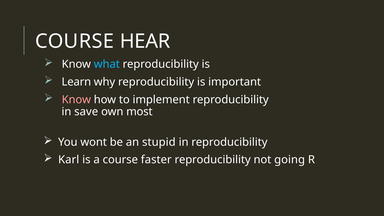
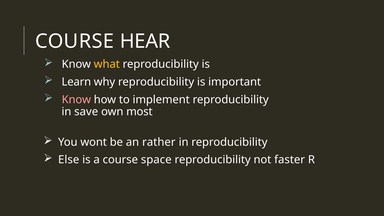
what colour: light blue -> yellow (107, 64)
stupid: stupid -> rather (159, 142)
Karl: Karl -> Else (69, 160)
faster: faster -> space (156, 160)
going: going -> faster (290, 160)
